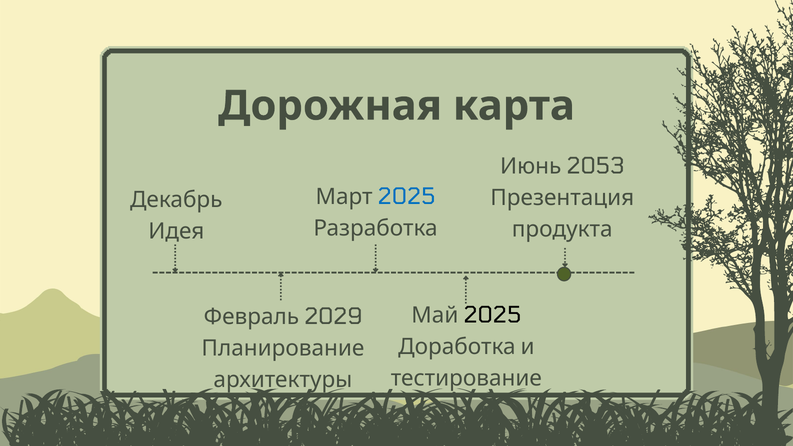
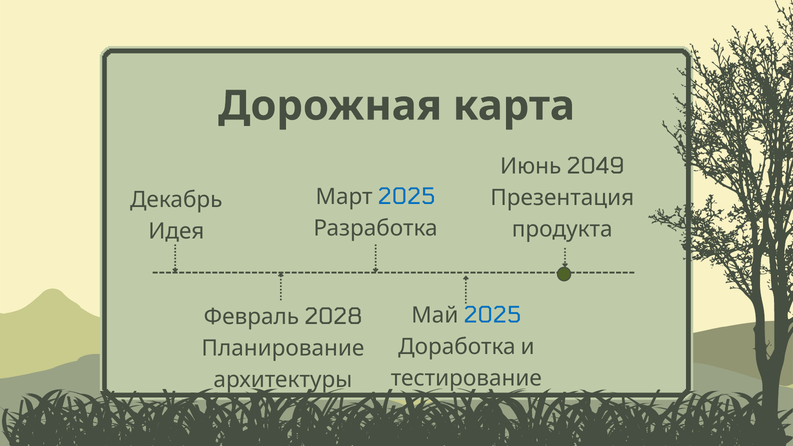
2053: 2053 -> 2049 (595, 166)
2025 colour: black -> blue (492, 315)
2029: 2029 -> 2028 (333, 317)
